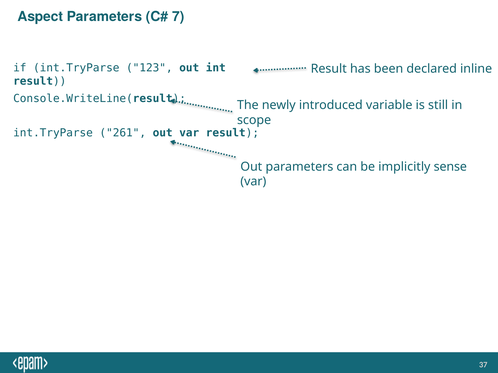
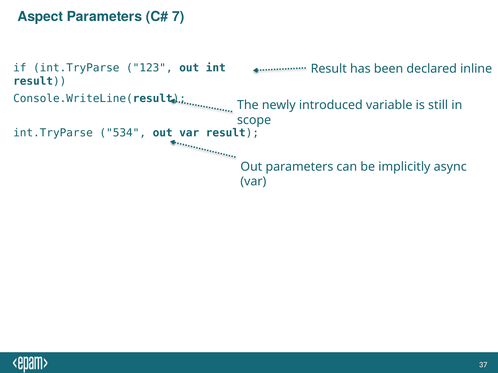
261: 261 -> 534 (123, 133)
sense: sense -> async (450, 167)
